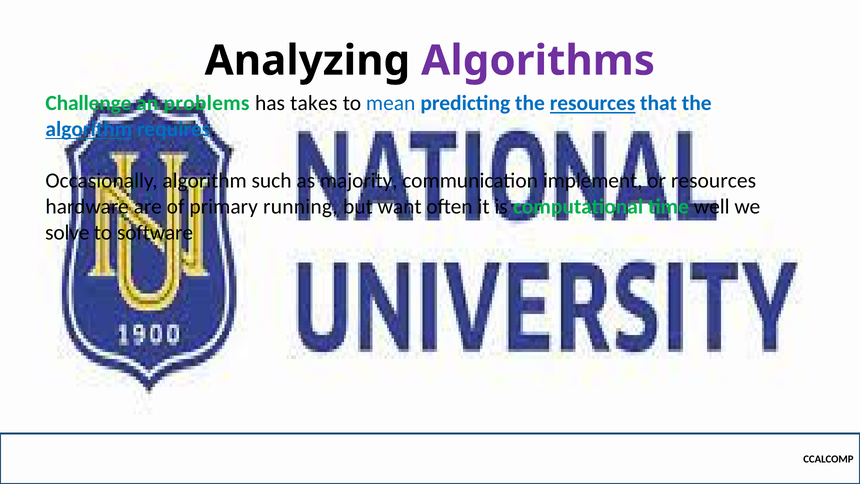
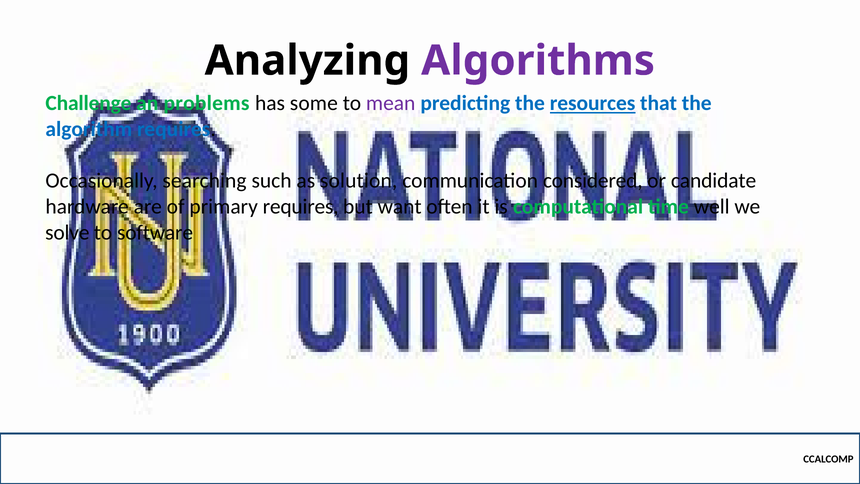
takes: takes -> some (314, 103)
mean colour: blue -> purple (391, 103)
algorithm underline: present -> none (89, 129)
Occasionally algorithm: algorithm -> searching (205, 181)
majority: majority -> solution (359, 181)
implement: implement -> considered (593, 181)
or resources: resources -> candidate (714, 181)
primary running: running -> requires (301, 207)
